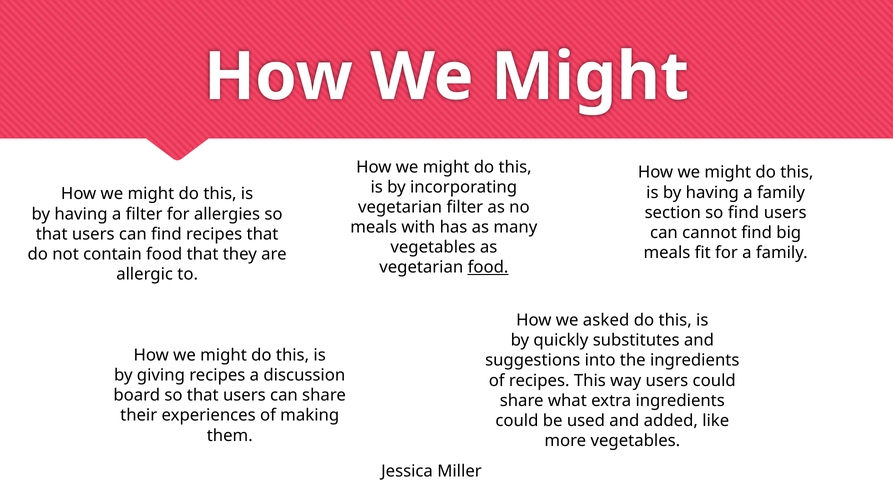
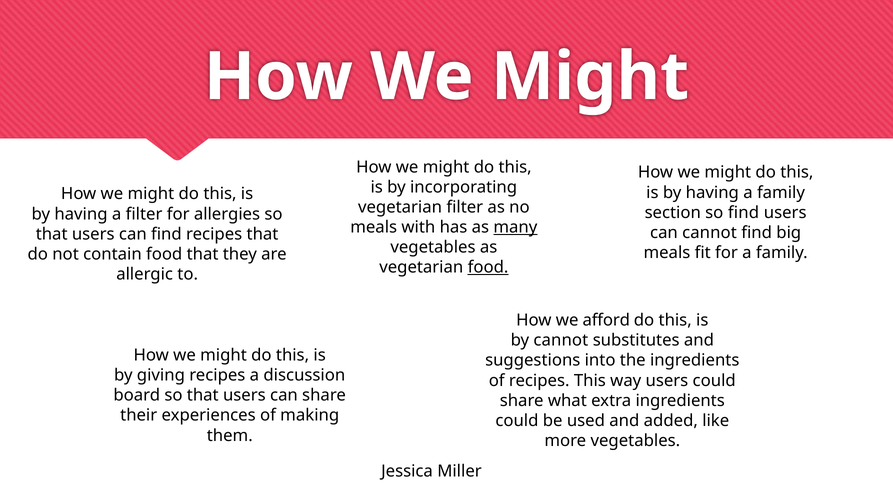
many underline: none -> present (515, 227)
asked: asked -> afford (606, 320)
by quickly: quickly -> cannot (561, 341)
